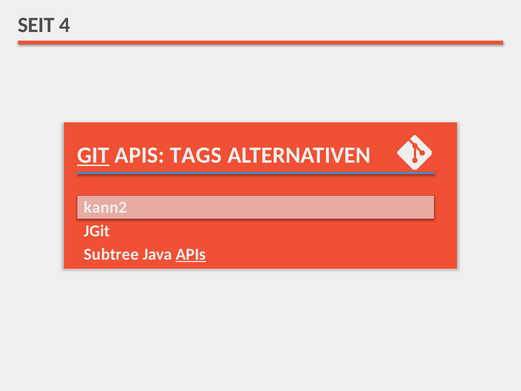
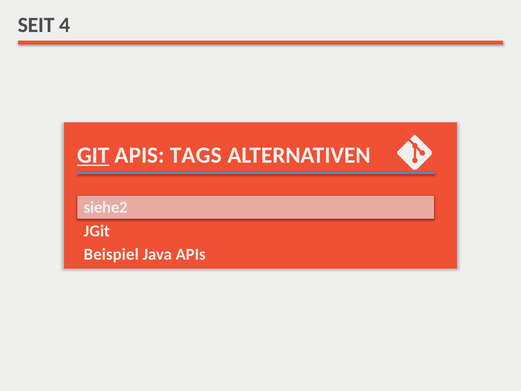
kann2: kann2 -> siehe2 (106, 207)
Subtree: Subtree -> Beispiel (111, 254)
APIs underline: present -> none (191, 254)
